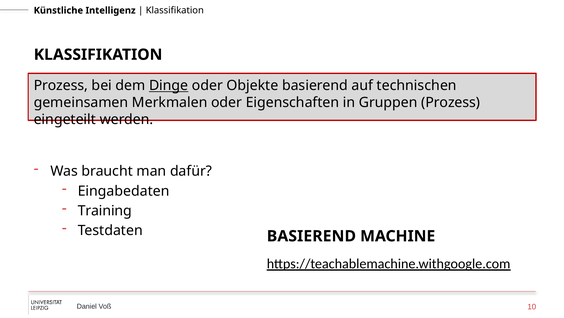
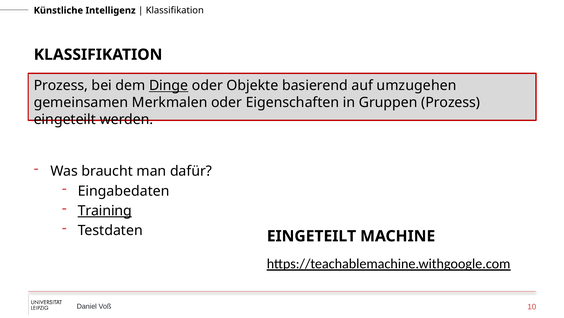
technischen: technischen -> umzugehen (417, 85)
Training underline: none -> present (105, 210)
BASIEREND: BASIEREND -> EINGETEILT (311, 236)
